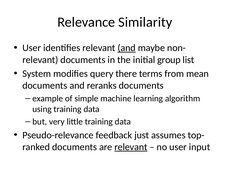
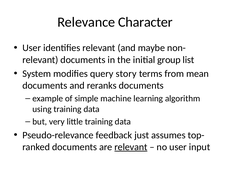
Similarity: Similarity -> Character (145, 22)
and underline: present -> none (127, 48)
there: there -> story (126, 74)
